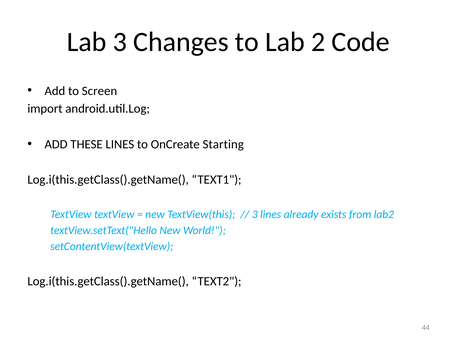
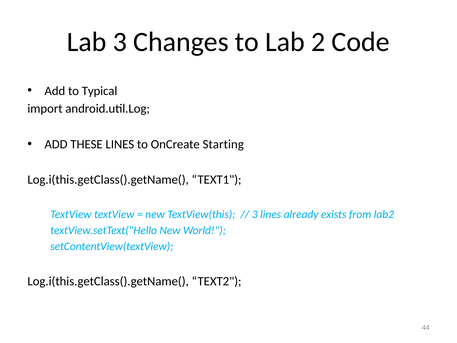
Screen: Screen -> Typical (100, 91)
